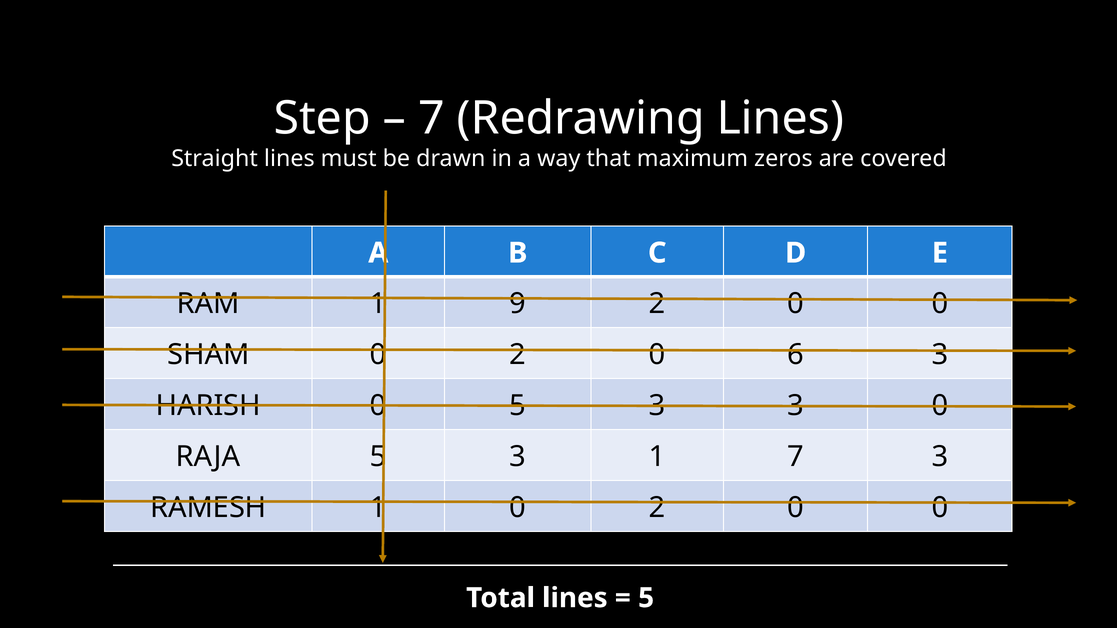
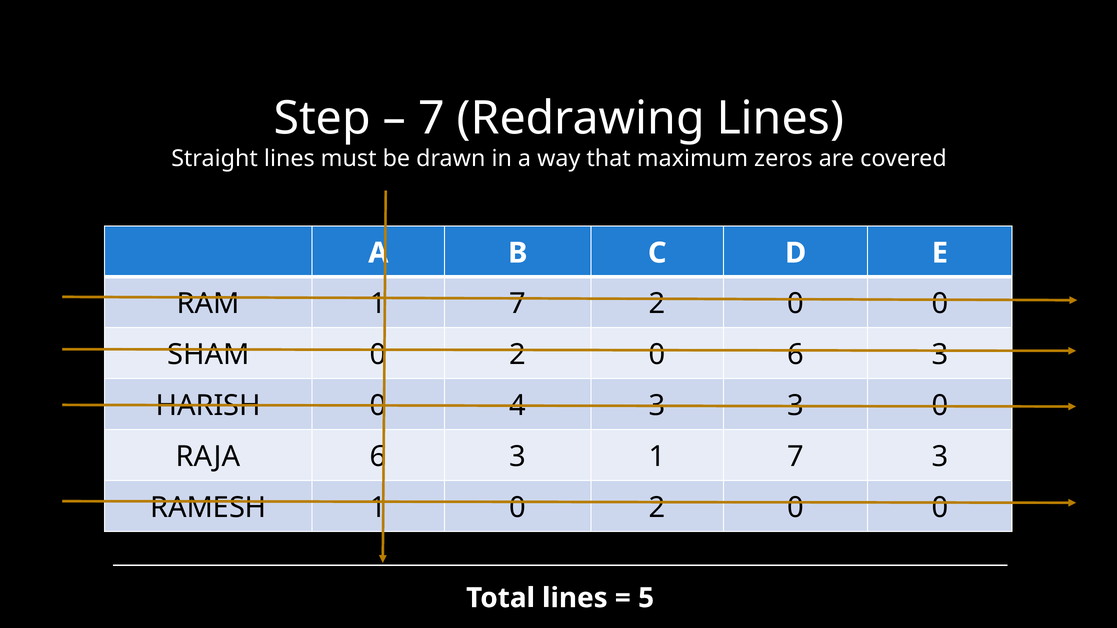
9: 9 -> 7 (518, 304)
0 5: 5 -> 4 (518, 406)
5: 5 -> 6 (378, 457)
